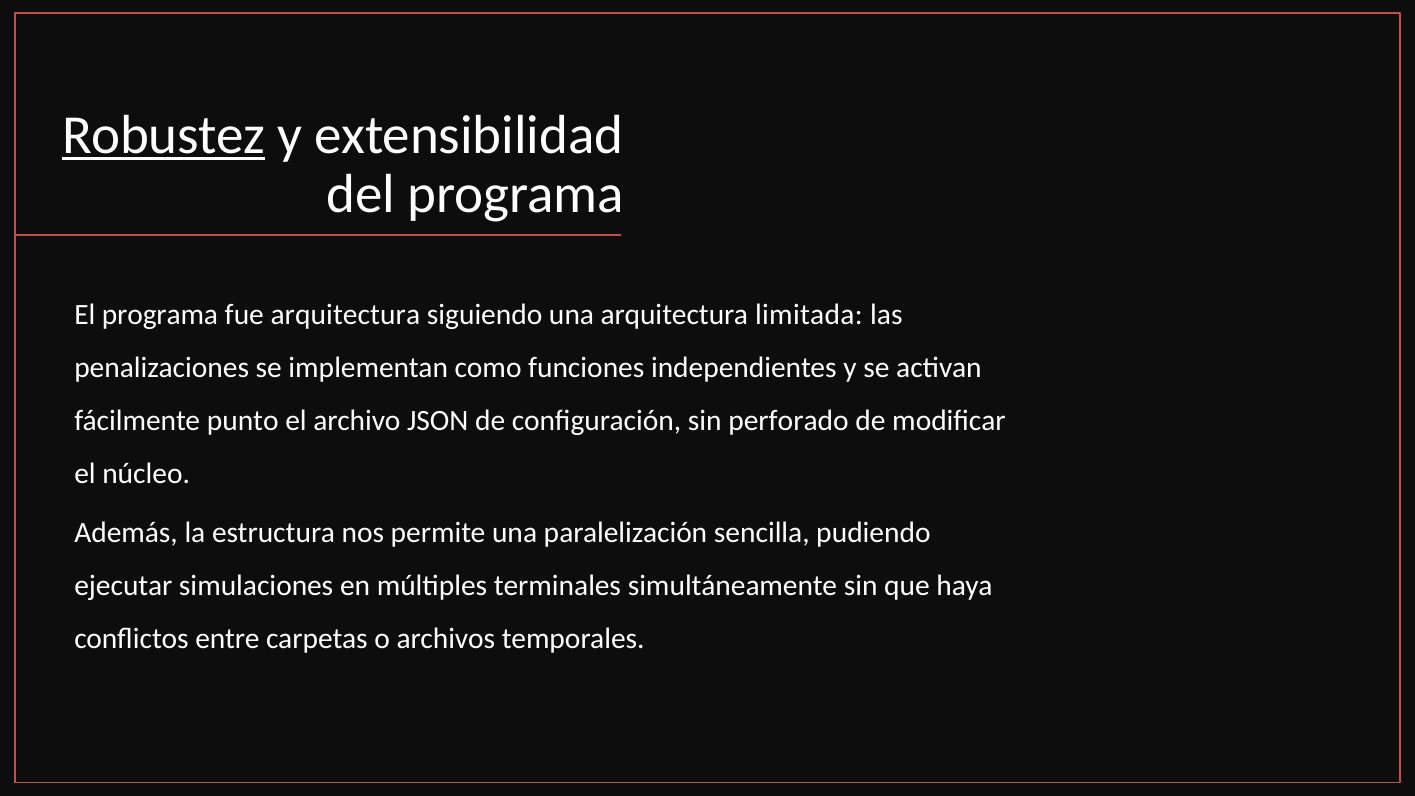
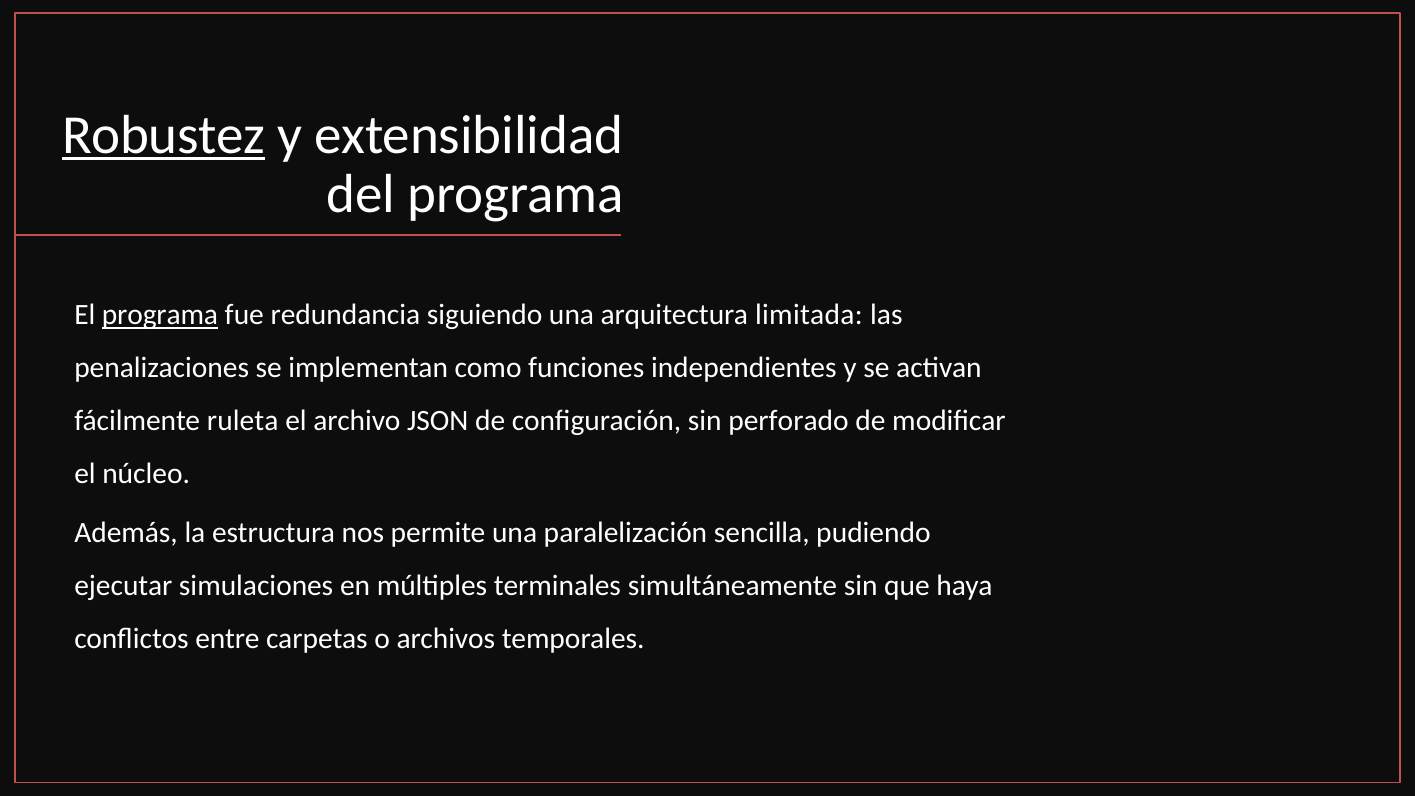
programa underline: none -> present (160, 315)
fue arquitectura: arquitectura -> redundancia (345, 315)
punto: punto -> ruleta (243, 421)
